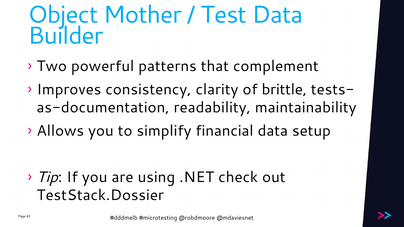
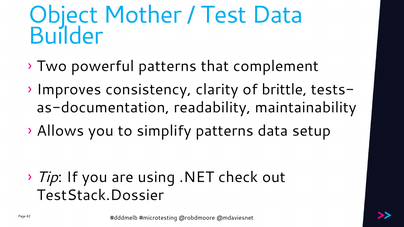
simplify financial: financial -> patterns (225, 131)
